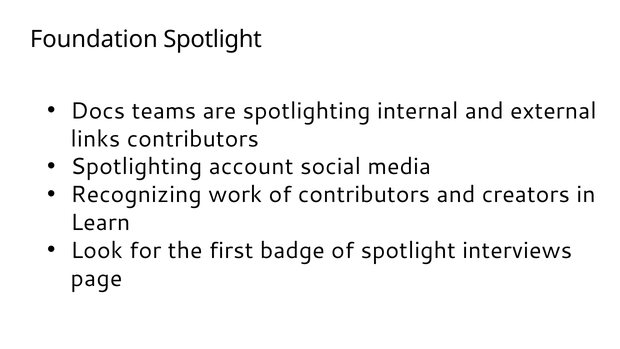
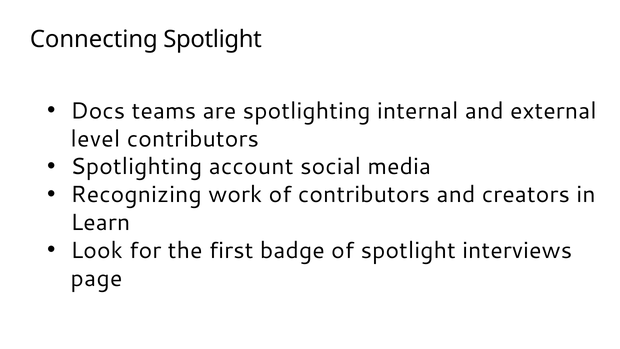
Foundation: Foundation -> Connecting (94, 39)
links: links -> level (95, 139)
